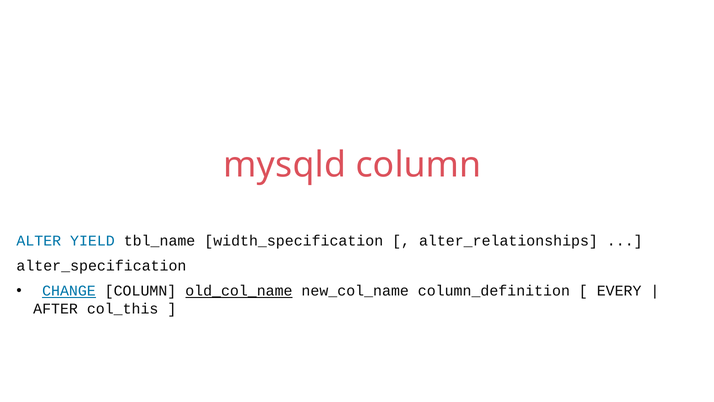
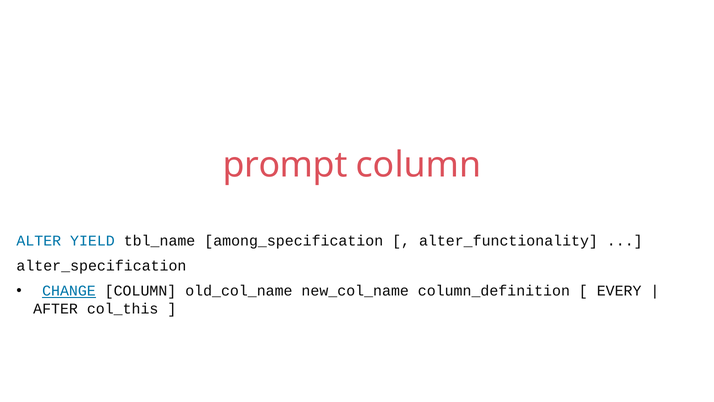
mysqld: mysqld -> prompt (285, 165)
width_specification: width_specification -> among_specification (294, 241)
alter_relationships: alter_relationships -> alter_functionality (508, 241)
old_col_name underline: present -> none (239, 291)
